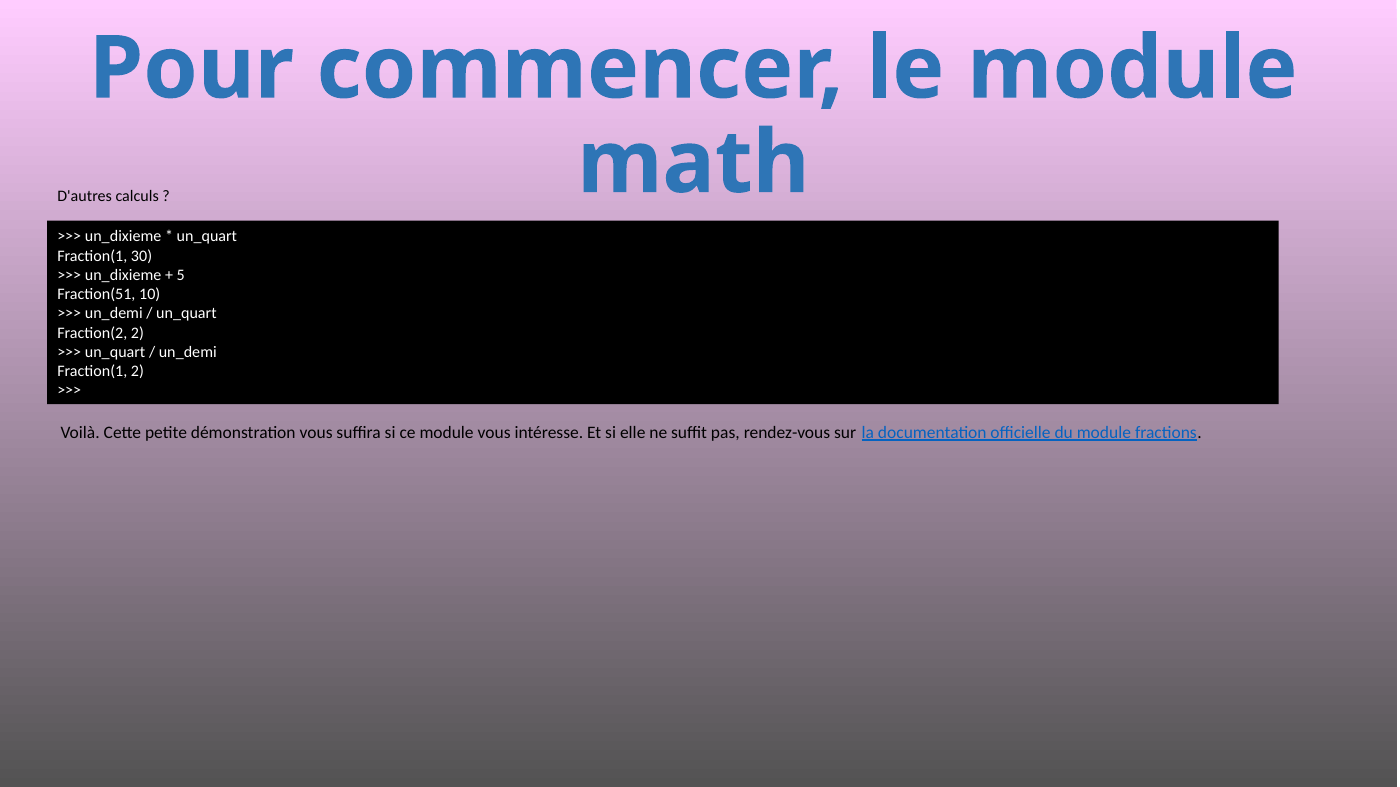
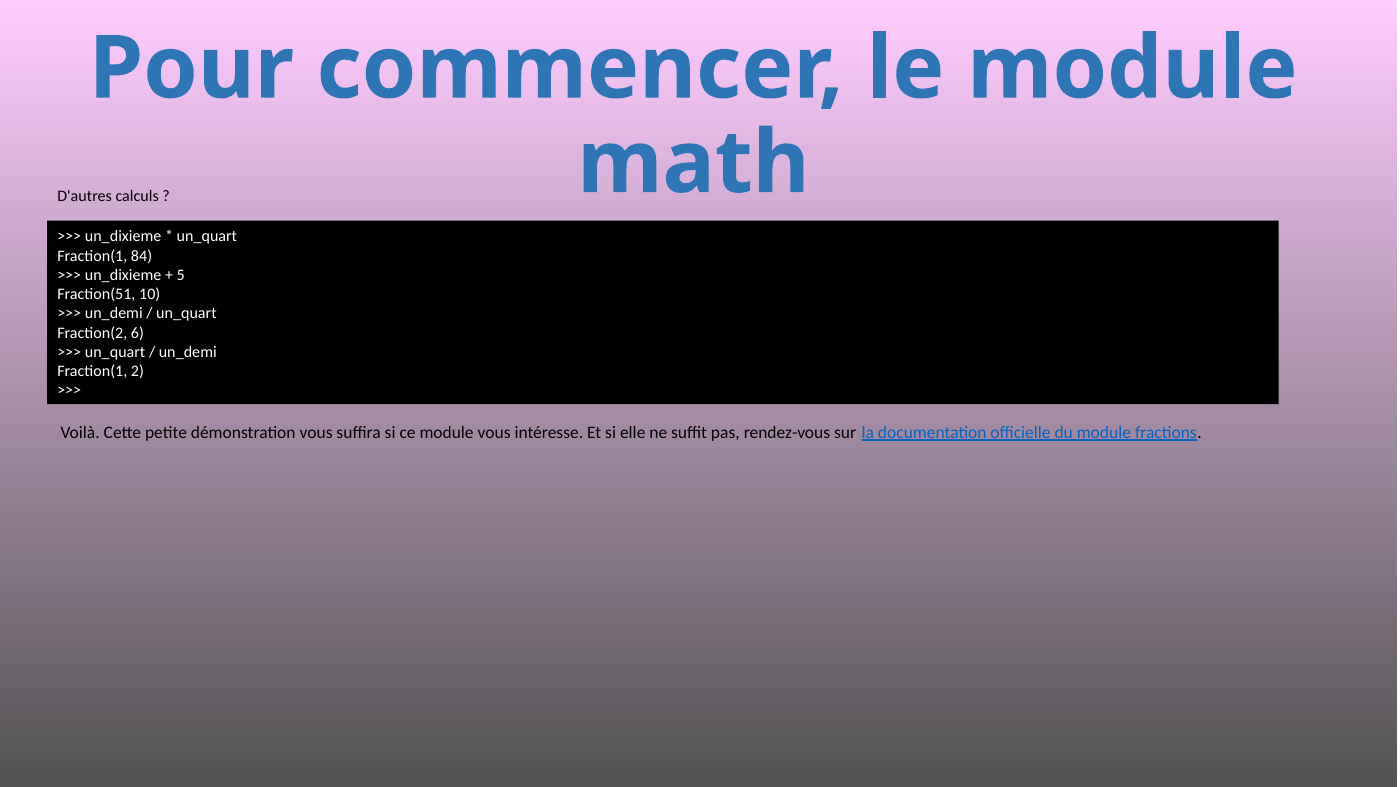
30: 30 -> 84 (142, 256)
Fraction(2 2: 2 -> 6 (137, 333)
